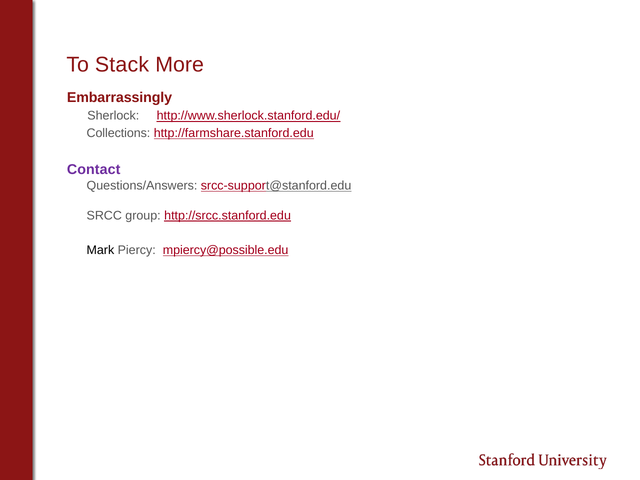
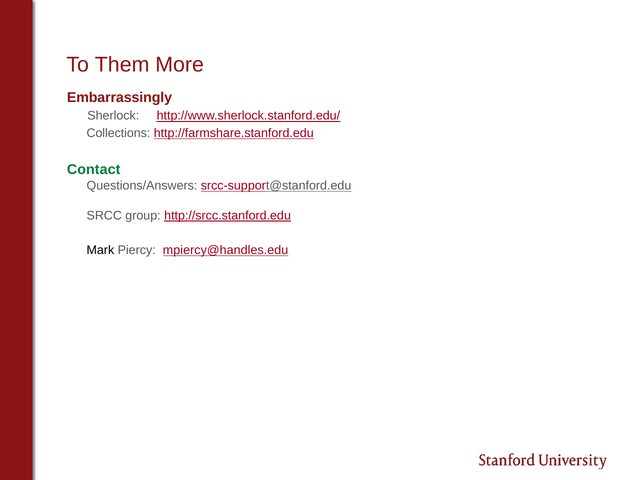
Stack: Stack -> Them (122, 64)
Contact colour: purple -> green (94, 170)
mpiercy@possible.edu: mpiercy@possible.edu -> mpiercy@handles.edu (226, 250)
